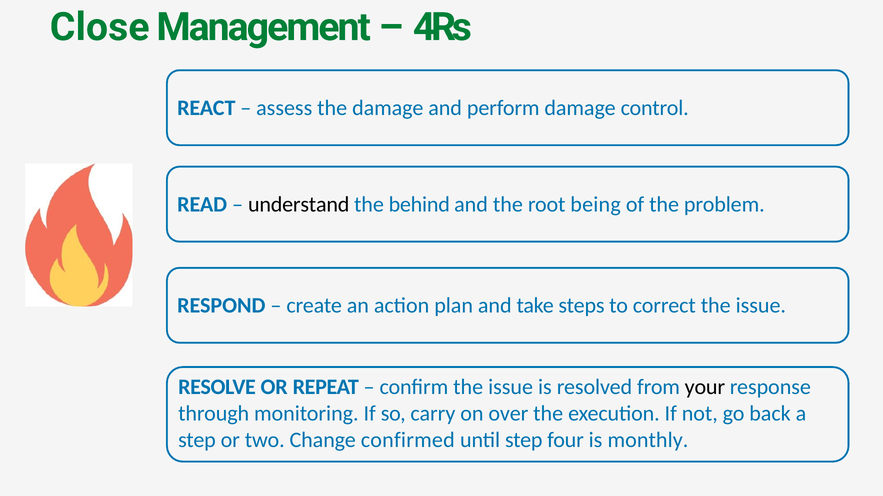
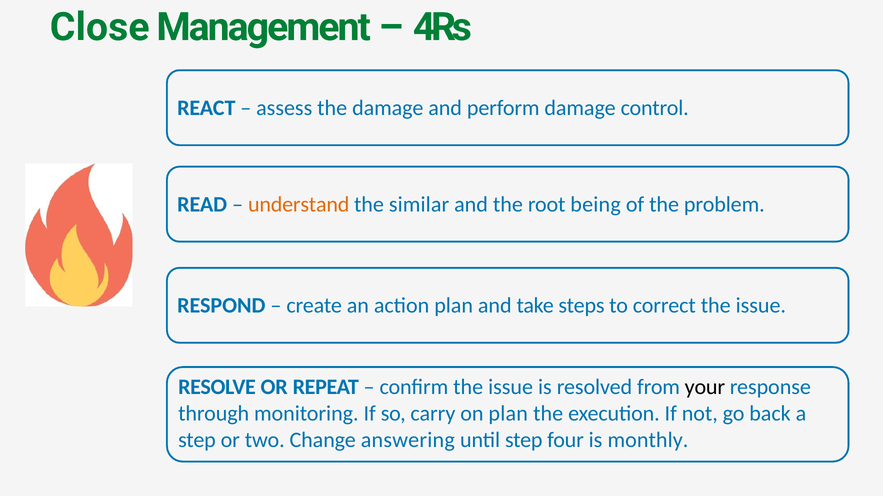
understand colour: black -> orange (299, 205)
behind: behind -> similar (419, 205)
on over: over -> plan (508, 414)
confirmed: confirmed -> answering (408, 441)
